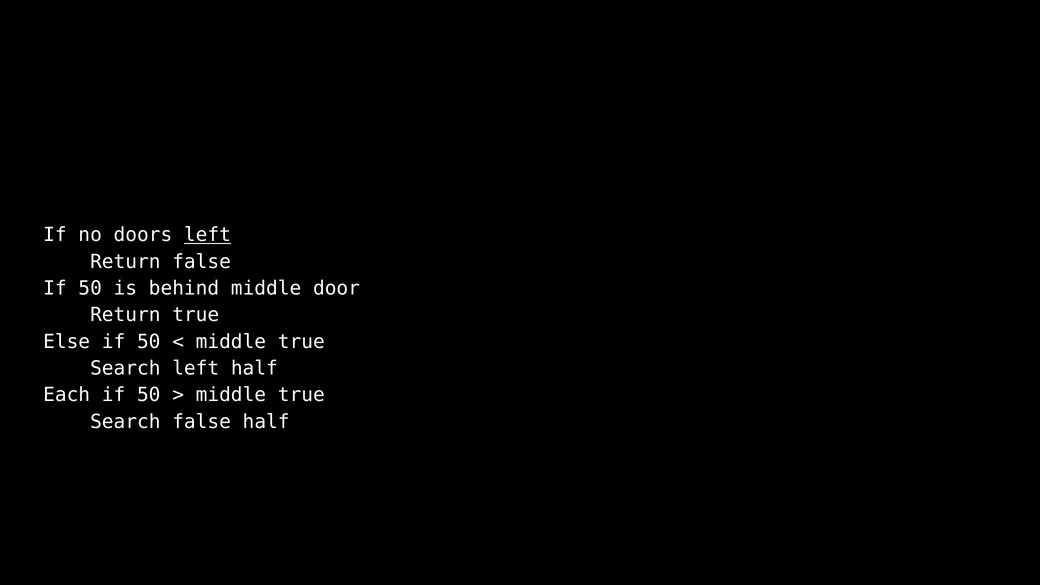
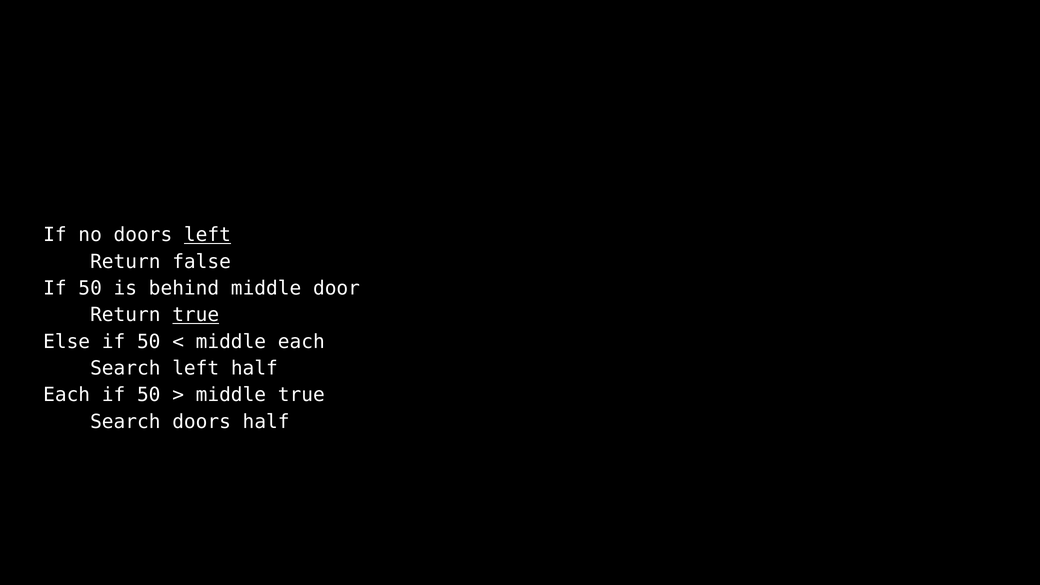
true underline: none -> present (196, 315)
true: true -> each (301, 342)
Search false: false -> doors (202, 422)
